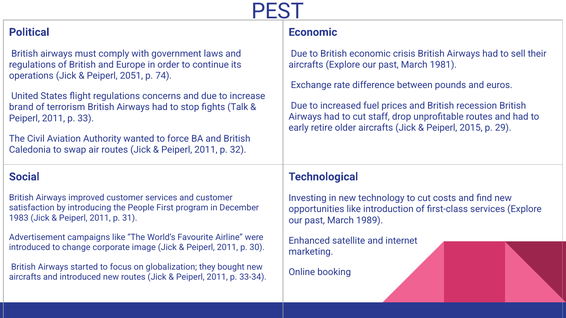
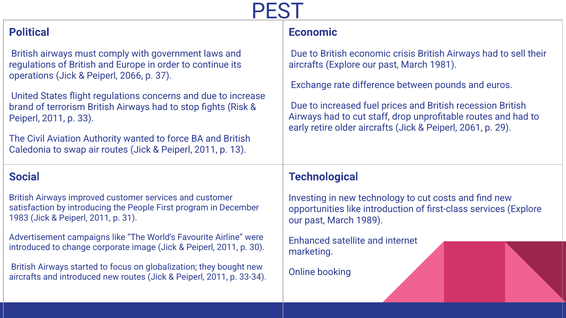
2051: 2051 -> 2066 (131, 76)
74: 74 -> 37 (164, 76)
Talk: Talk -> Risk (238, 107)
2015: 2015 -> 2061 (471, 128)
32: 32 -> 13 (238, 150)
